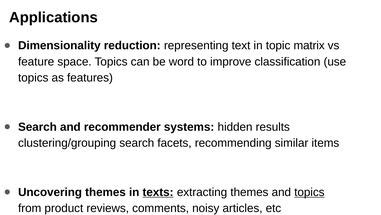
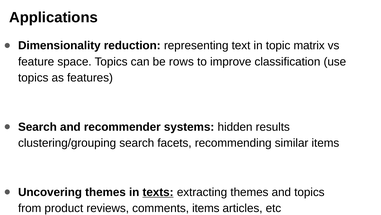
word: word -> rows (181, 61)
topics underline: present -> none (309, 192)
comments noisy: noisy -> items (206, 208)
